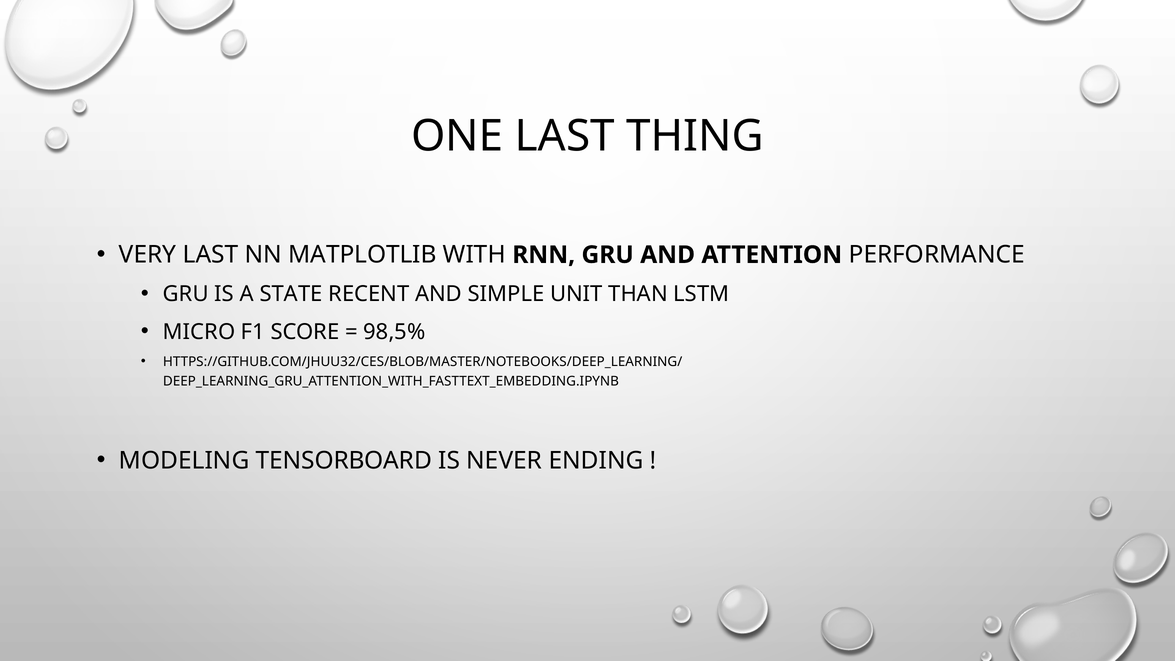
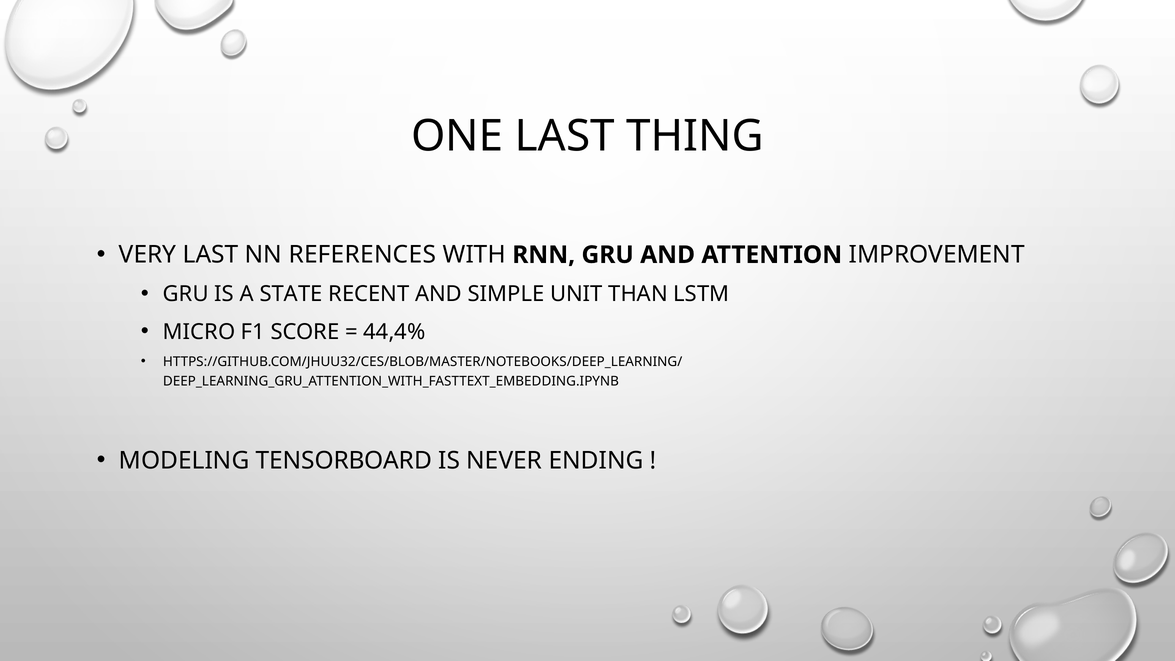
MATPLOTLIB: MATPLOTLIB -> REFERENCES (362, 255)
PERFORMANCE: PERFORMANCE -> IMPROVEMENT (937, 255)
98,5%: 98,5% -> 44,4% (394, 332)
